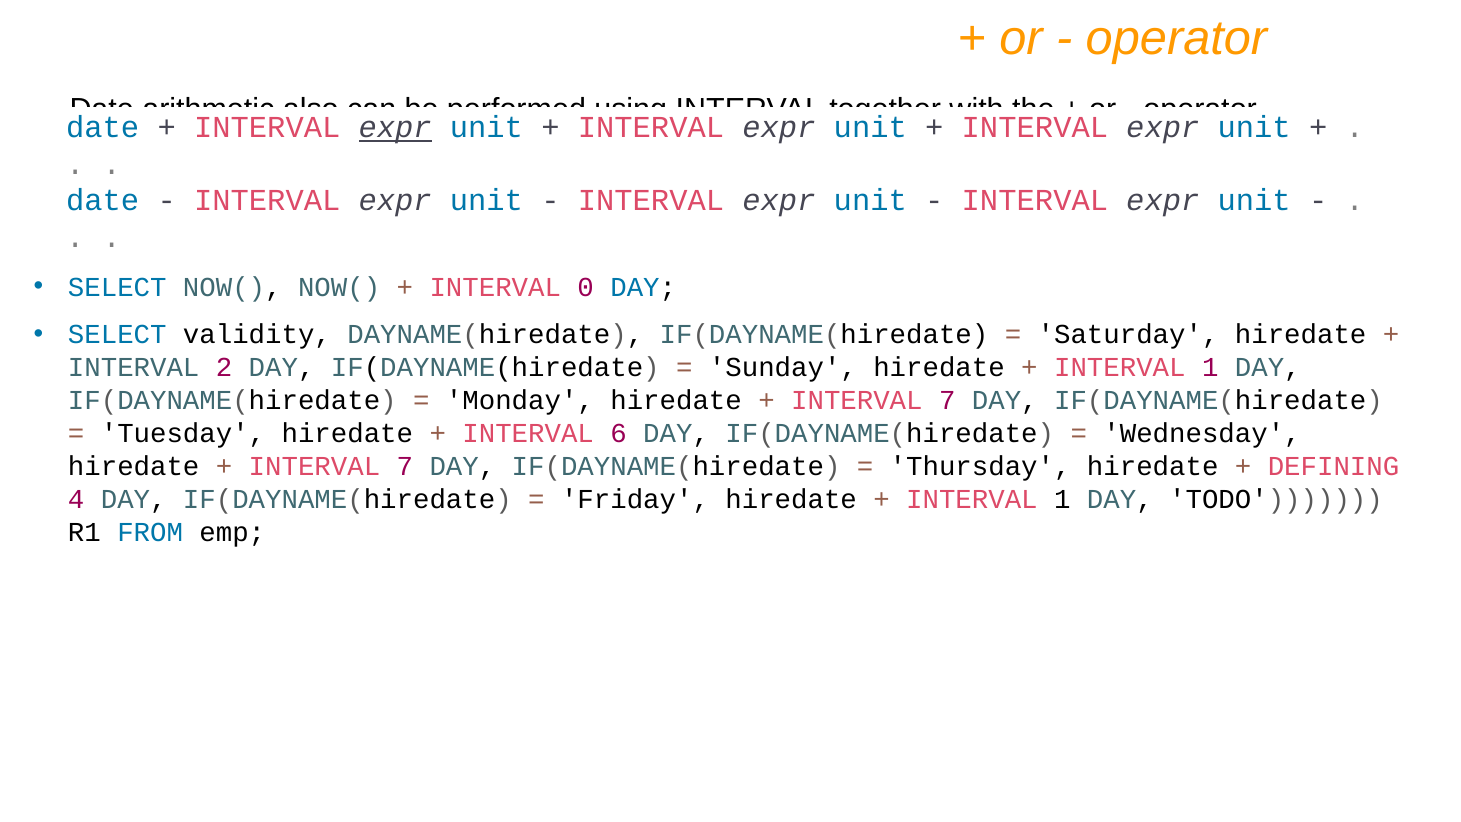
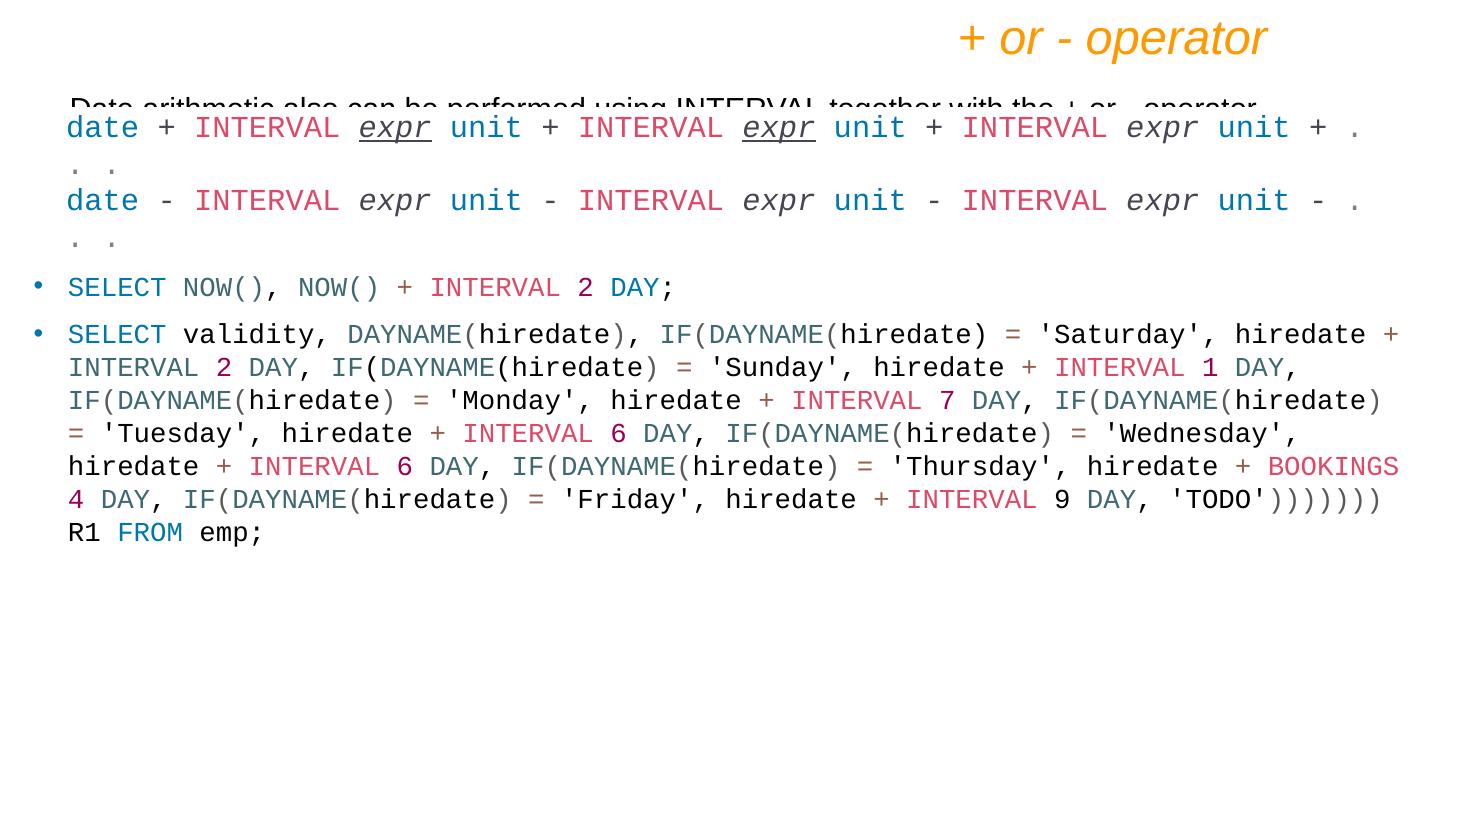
expr underline: none -> present (779, 128)
0: 0 -> 2 (586, 287)
7: 7 -> 6 (405, 466)
DEFINING: DEFINING -> BOOKINGS (1334, 466)
1: 1 -> 9 (1062, 499)
